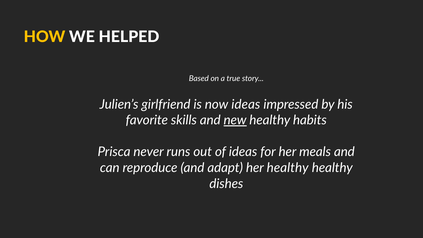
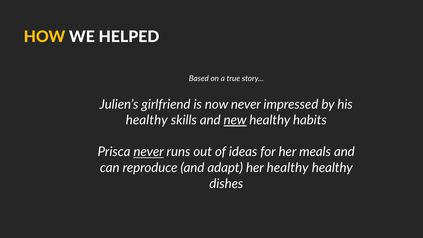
now ideas: ideas -> never (246, 104)
favorite: favorite -> healthy (147, 120)
never underline: none -> present (149, 152)
